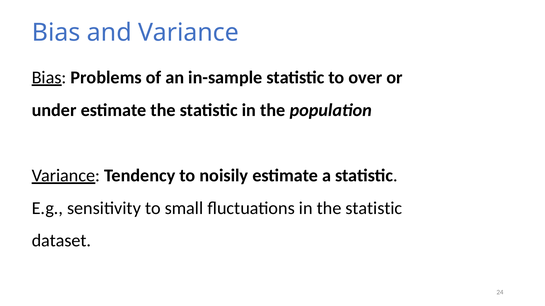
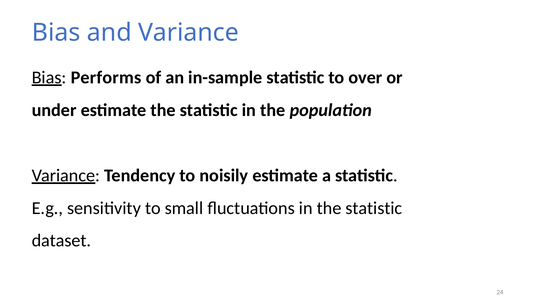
Problems: Problems -> Performs (106, 78)
